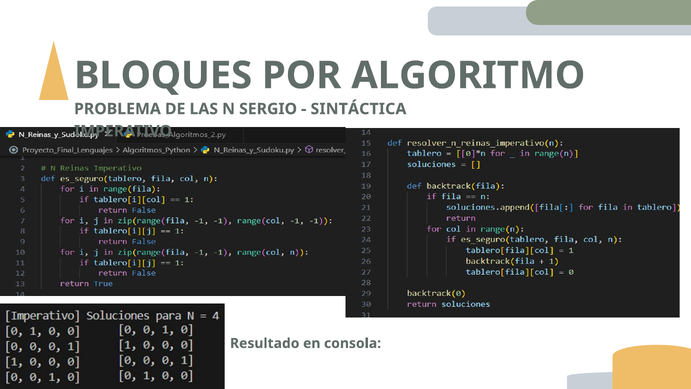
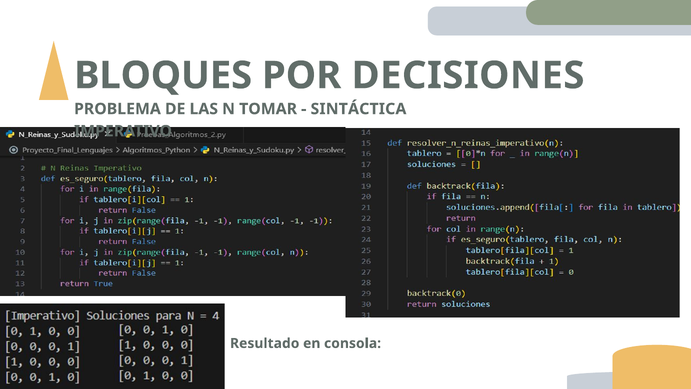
ALGORITMO: ALGORITMO -> DECISIONES (468, 76)
SERGIO: SERGIO -> TOMAR (268, 109)
